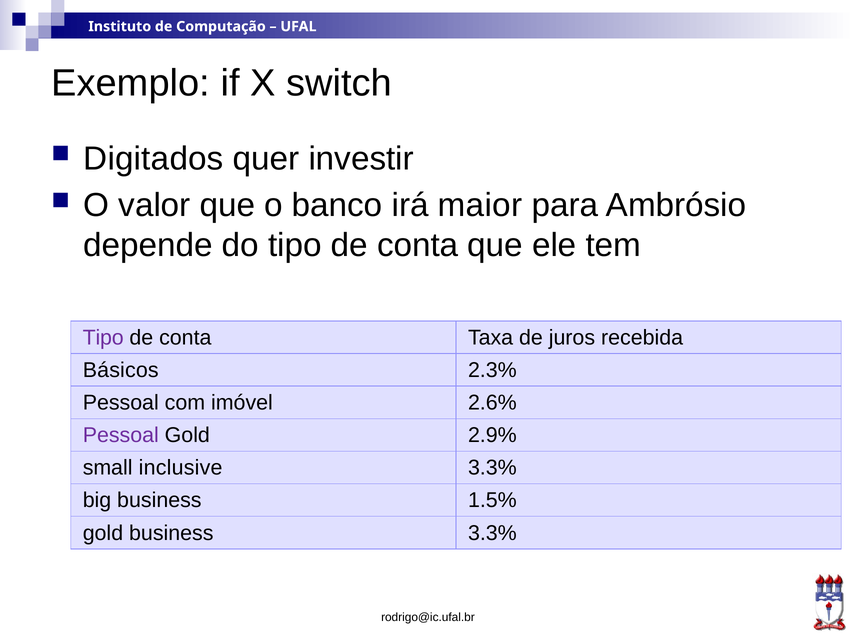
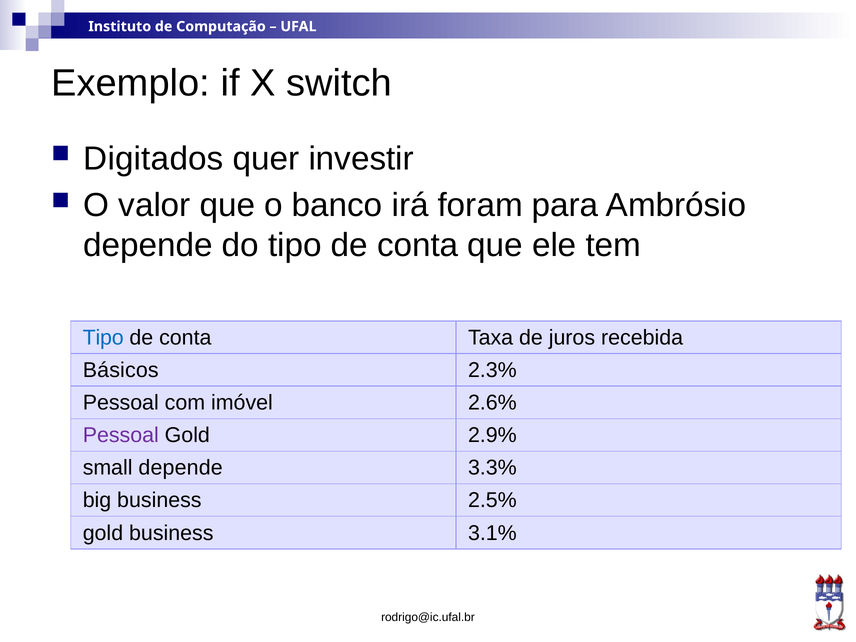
maior: maior -> foram (480, 206)
Tipo colour: purple -> blue (103, 338)
small inclusive: inclusive -> depende (181, 468)
1.5%: 1.5% -> 2.5% (492, 500)
business 3.3%: 3.3% -> 3.1% (492, 533)
